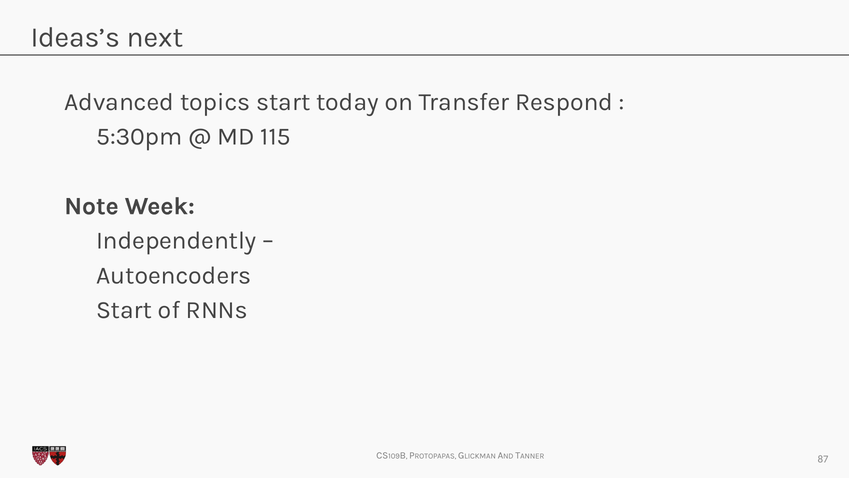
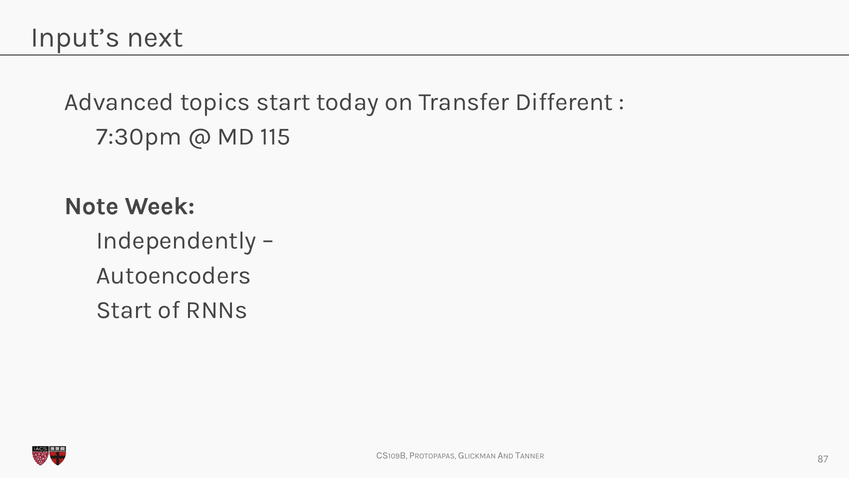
Ideas’s: Ideas’s -> Input’s (75, 37)
Respond: Respond -> Different (564, 102)
5:30pm: 5:30pm -> 7:30pm (139, 136)
